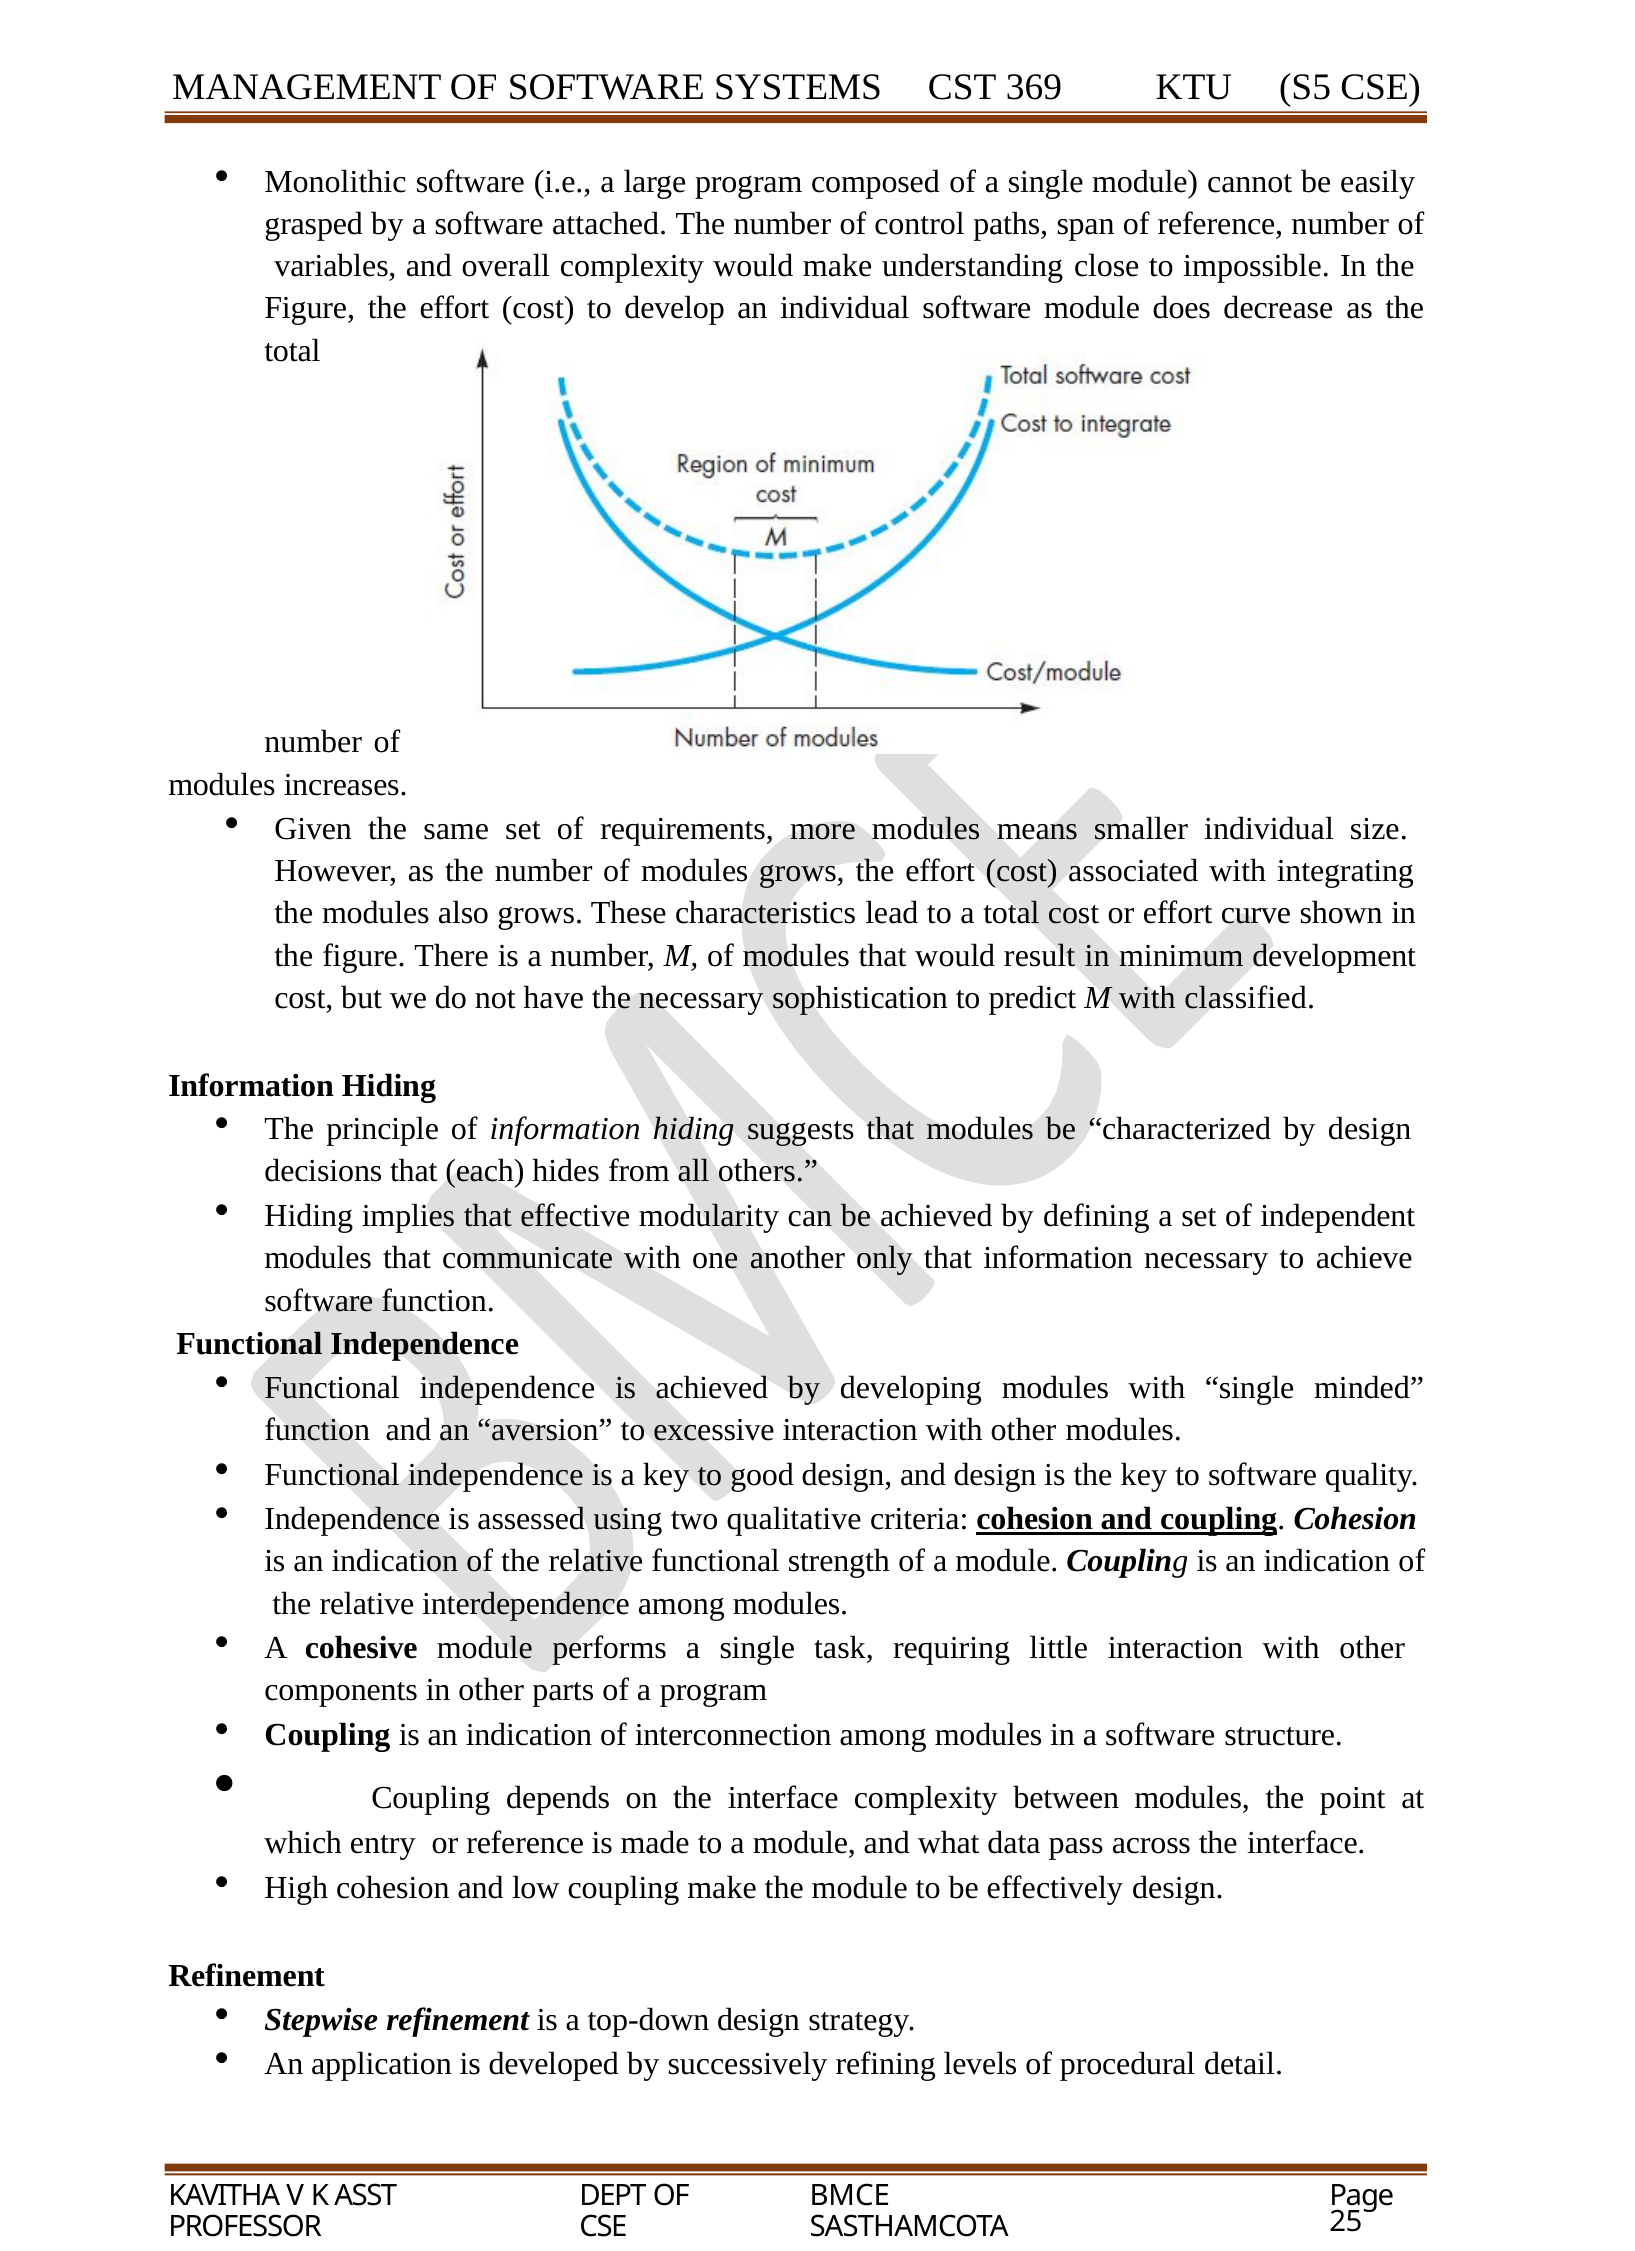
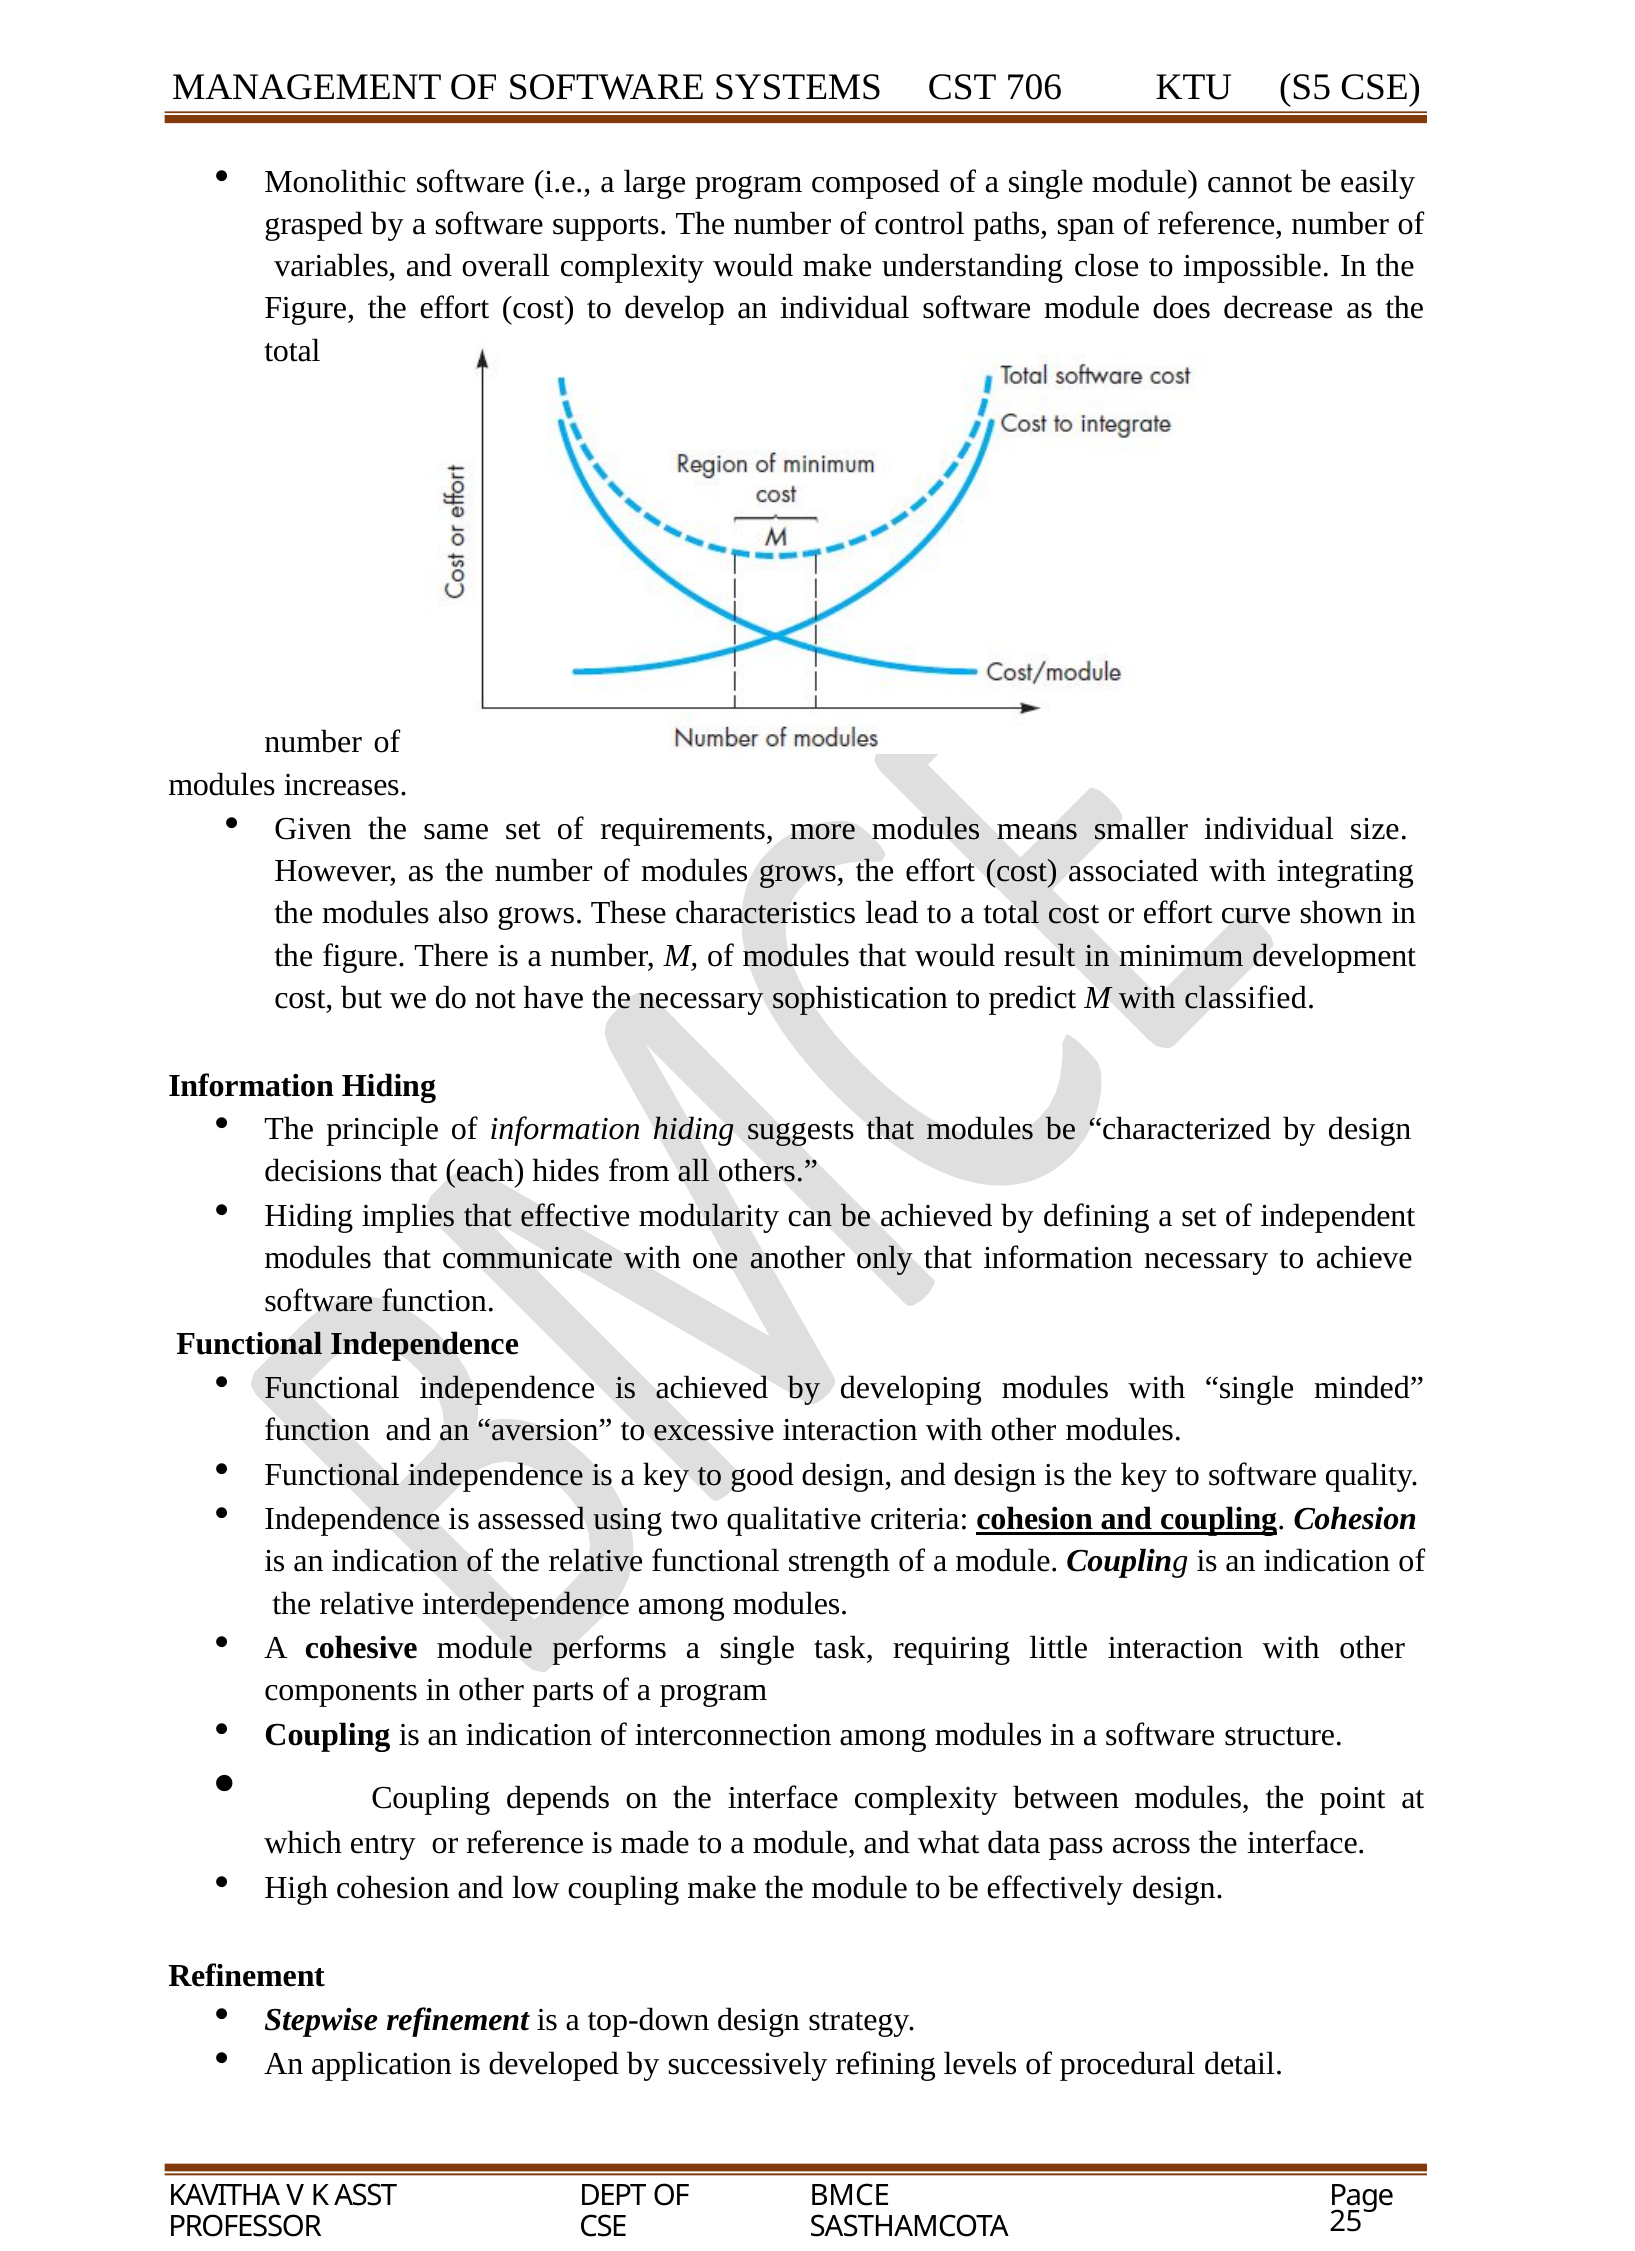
369: 369 -> 706 (1034, 87)
attached: attached -> supports (610, 224)
